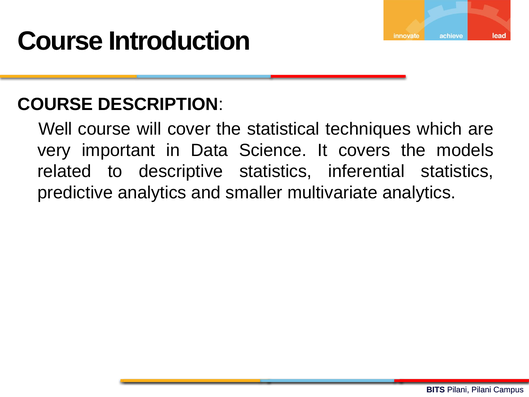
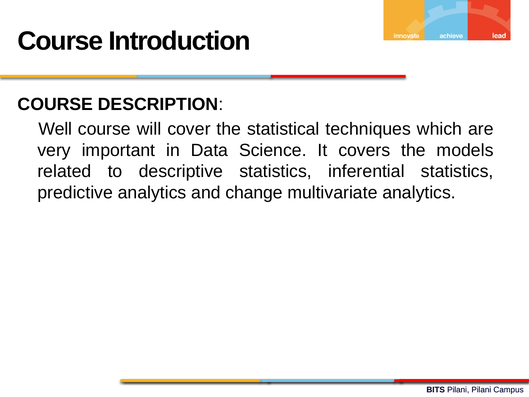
smaller: smaller -> change (254, 193)
